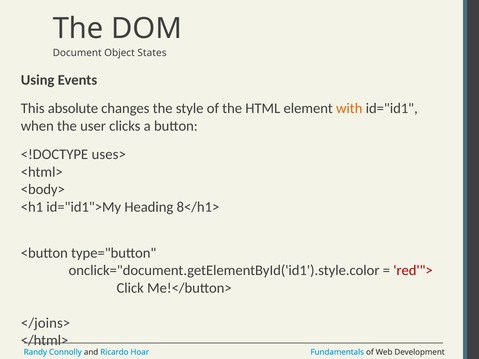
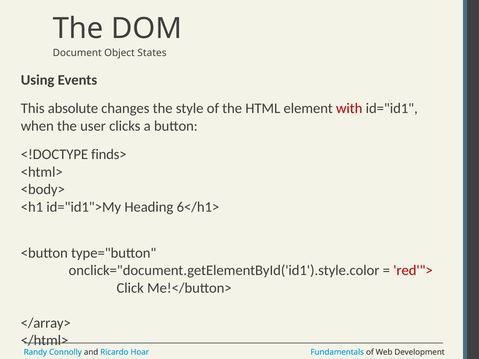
with colour: orange -> red (349, 108)
uses>: uses> -> finds> (109, 154)
8</h1>: 8</h1> -> 6</h1> (198, 207)
</joins>: </joins> -> </array> (46, 323)
